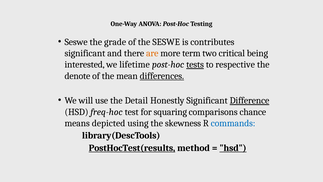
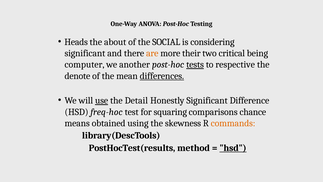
Seswe: Seswe -> Heads (76, 42)
grade: grade -> about (115, 42)
the SESWE: SESWE -> SOCIAL (166, 42)
contributes: contributes -> considering (212, 42)
term: term -> their (191, 53)
interested: interested -> computer (85, 64)
lifetime: lifetime -> another (135, 64)
use underline: none -> present (102, 100)
Difference underline: present -> none (249, 100)
depicted: depicted -> obtained (109, 123)
commands colour: blue -> orange (233, 123)
PostHocTest(results underline: present -> none (132, 148)
